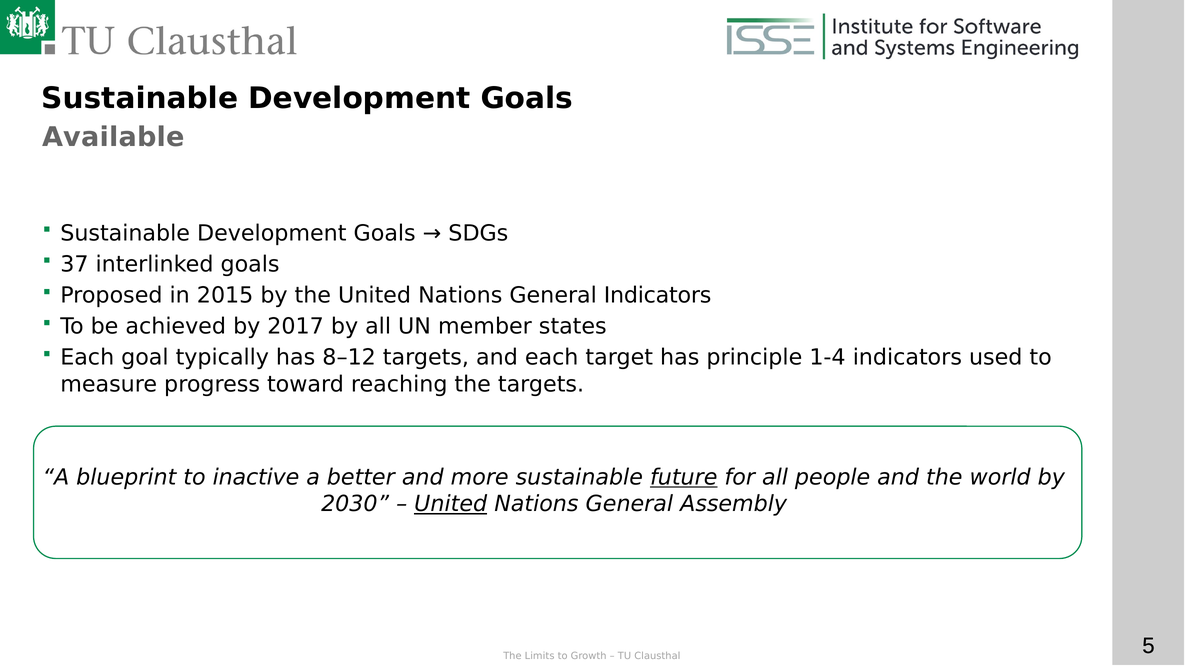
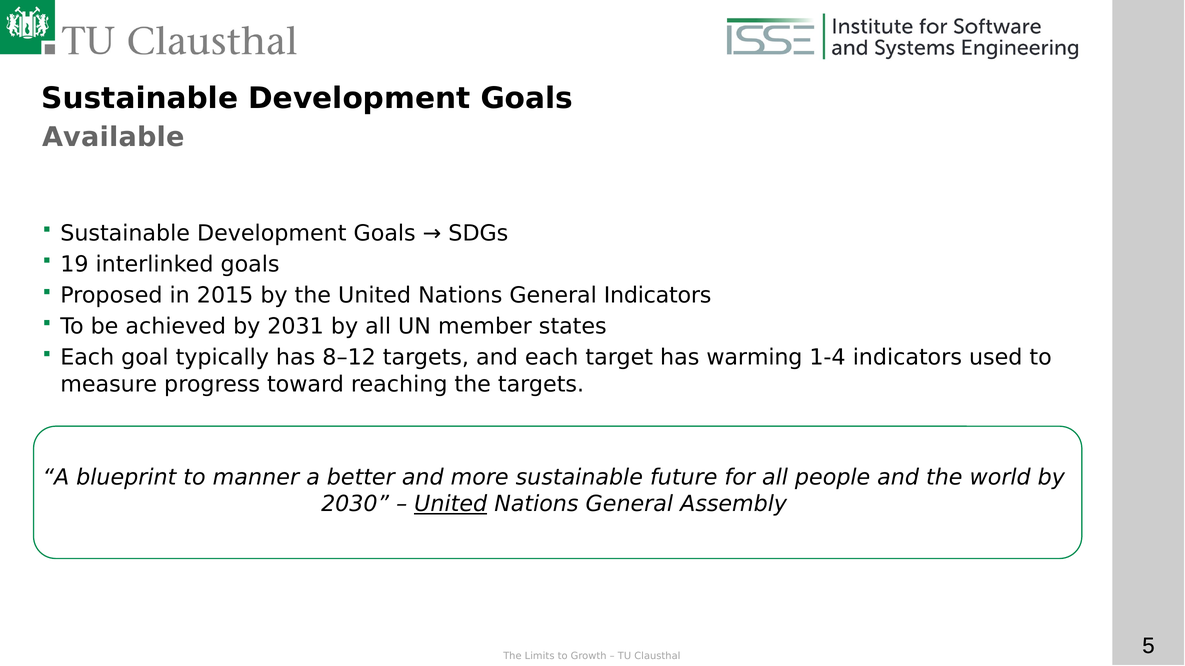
37: 37 -> 19 (74, 265)
2017: 2017 -> 2031 (296, 327)
principle: principle -> warming (754, 358)
inactive: inactive -> manner (256, 478)
future underline: present -> none (684, 478)
